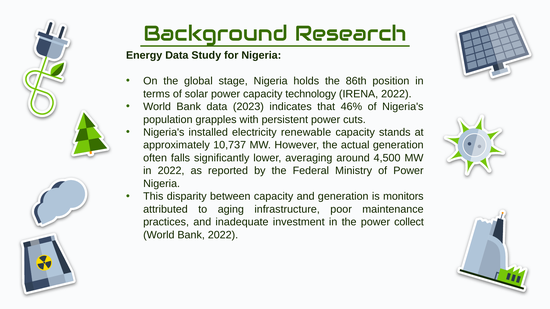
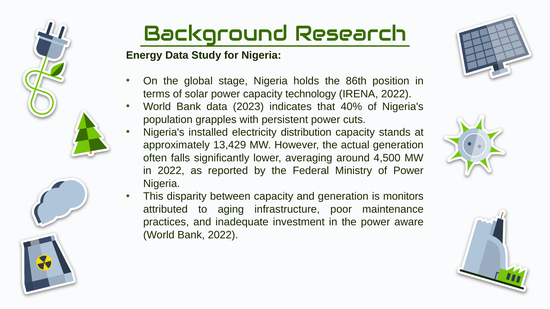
46%: 46% -> 40% (351, 107)
renewable: renewable -> distribution (306, 132)
10,737: 10,737 -> 13,429 (230, 145)
collect: collect -> aware (409, 222)
